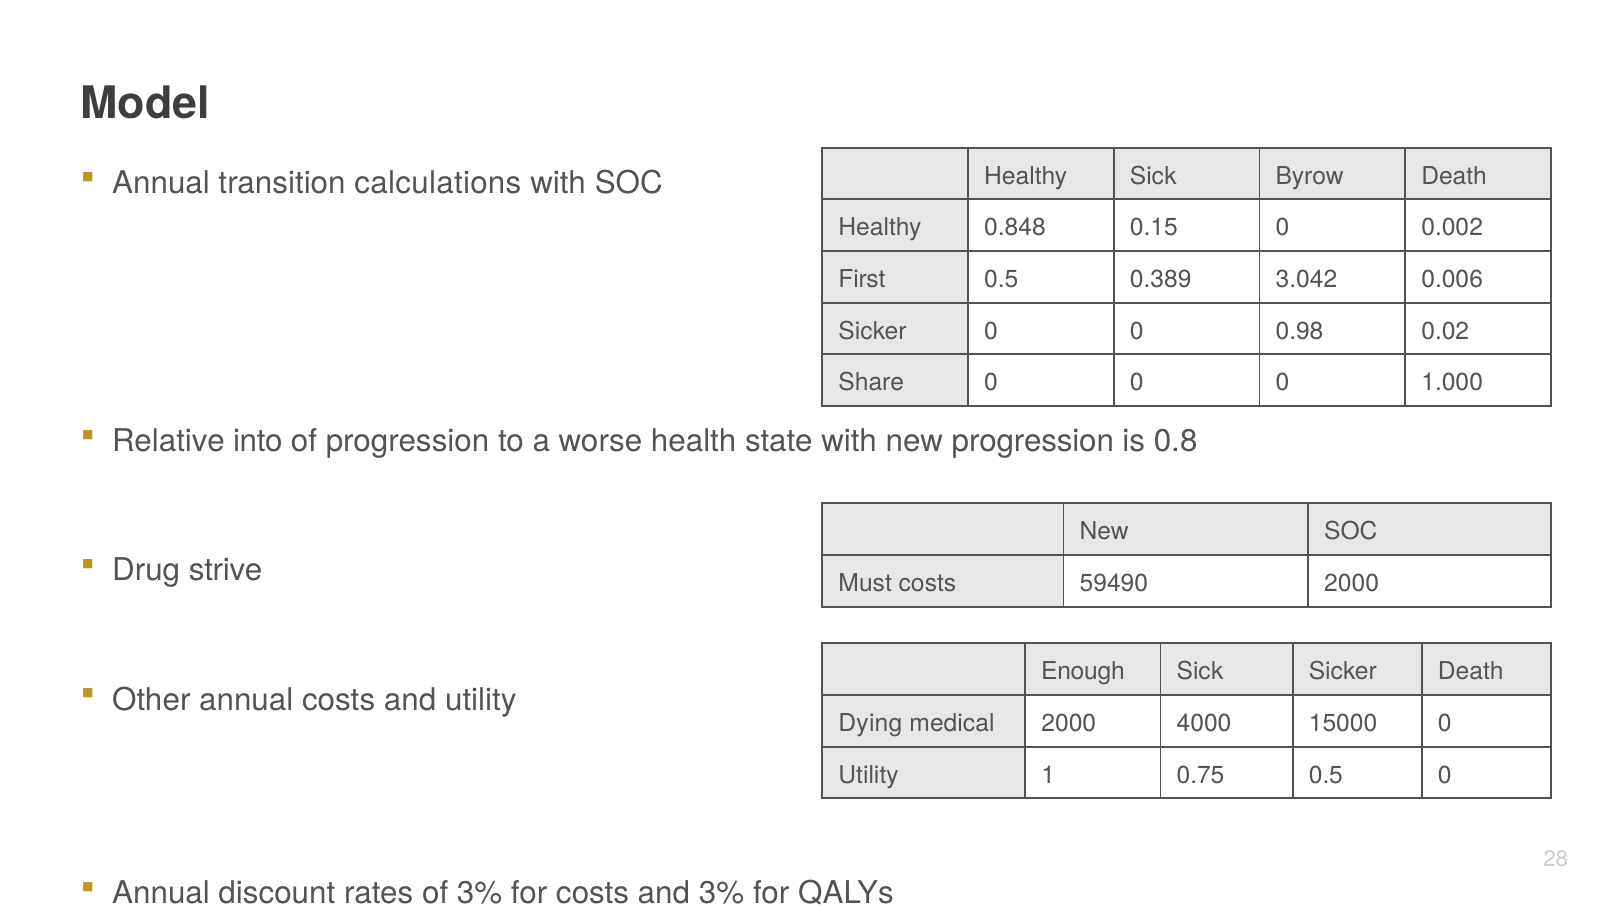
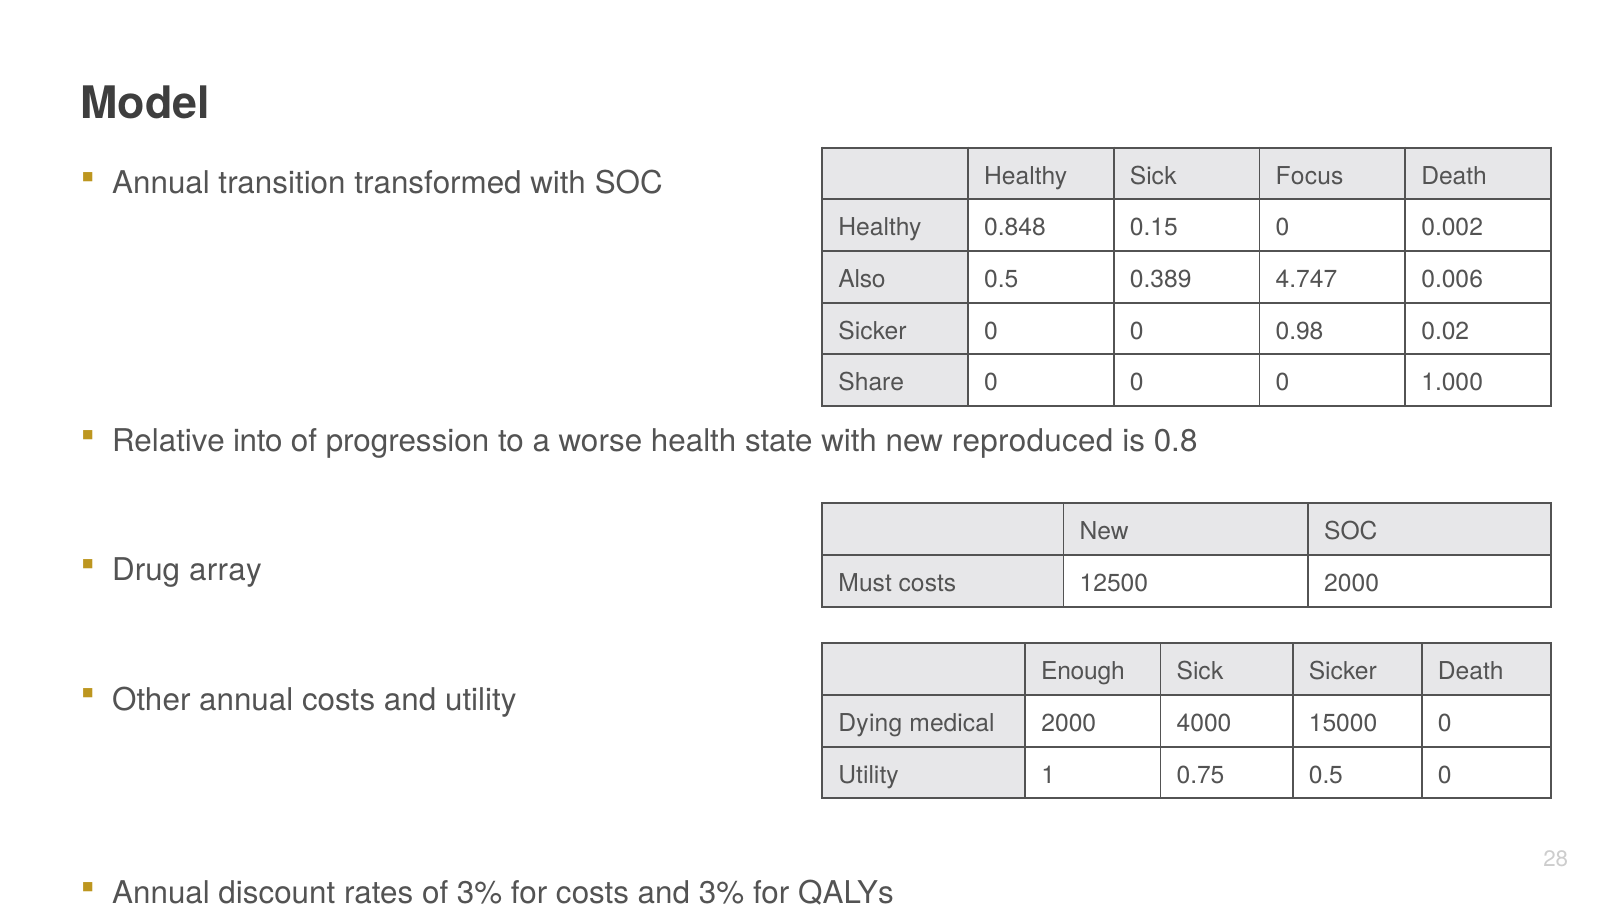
Byrow: Byrow -> Focus (1310, 176)
calculations: calculations -> transformed (438, 183)
First: First -> Also (862, 279)
3.042: 3.042 -> 4.747 (1306, 279)
new progression: progression -> reproduced (1033, 441)
strive: strive -> array (225, 570)
59490: 59490 -> 12500 (1114, 583)
